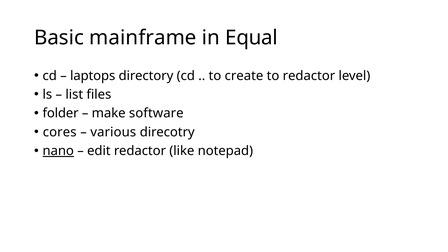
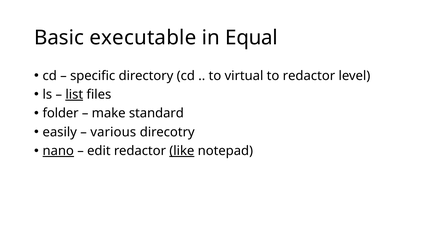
mainframe: mainframe -> executable (143, 38)
laptops: laptops -> specific (93, 76)
create: create -> virtual (244, 76)
list underline: none -> present (74, 95)
software: software -> standard (156, 113)
cores: cores -> easily (60, 132)
like underline: none -> present (182, 151)
